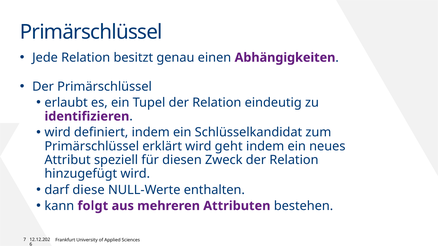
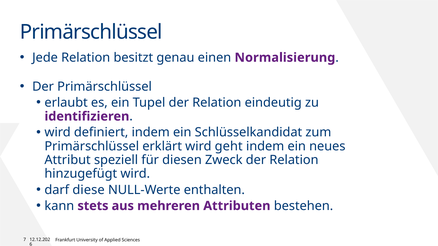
Abhängigkeiten: Abhängigkeiten -> Normalisierung (285, 58)
folgt: folgt -> stets (93, 206)
